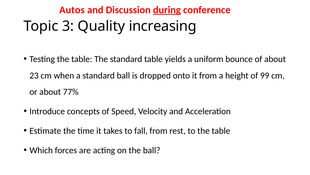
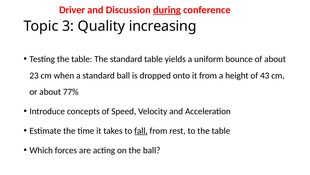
Autos: Autos -> Driver (72, 10)
99: 99 -> 43 (265, 75)
fall underline: none -> present (141, 130)
